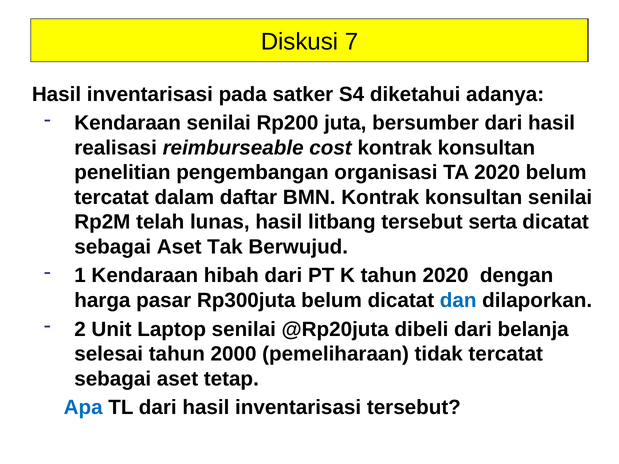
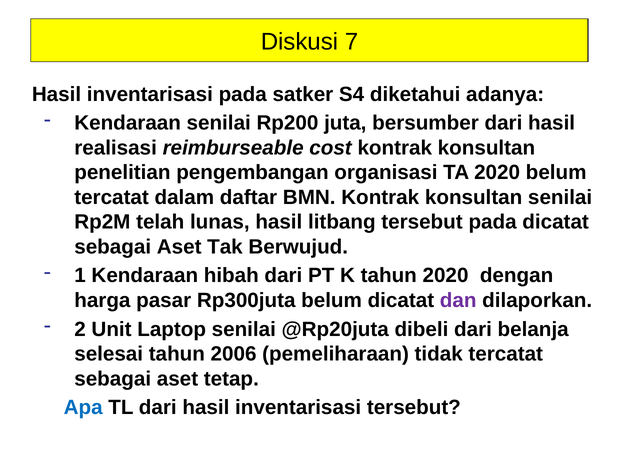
tersebut serta: serta -> pada (493, 222)
dan colour: blue -> purple (458, 301)
2000: 2000 -> 2006 (234, 354)
